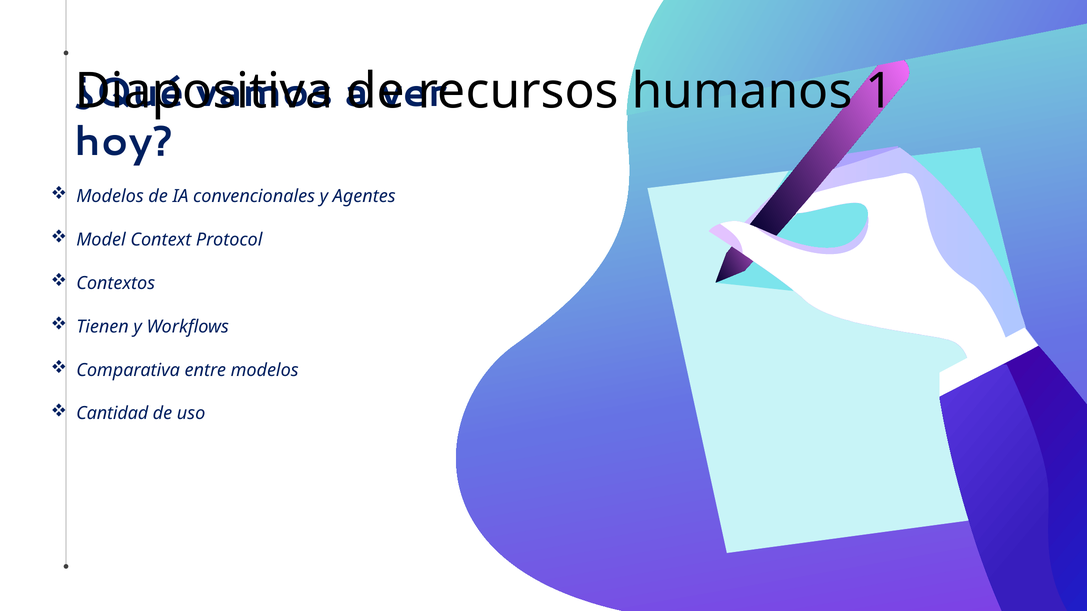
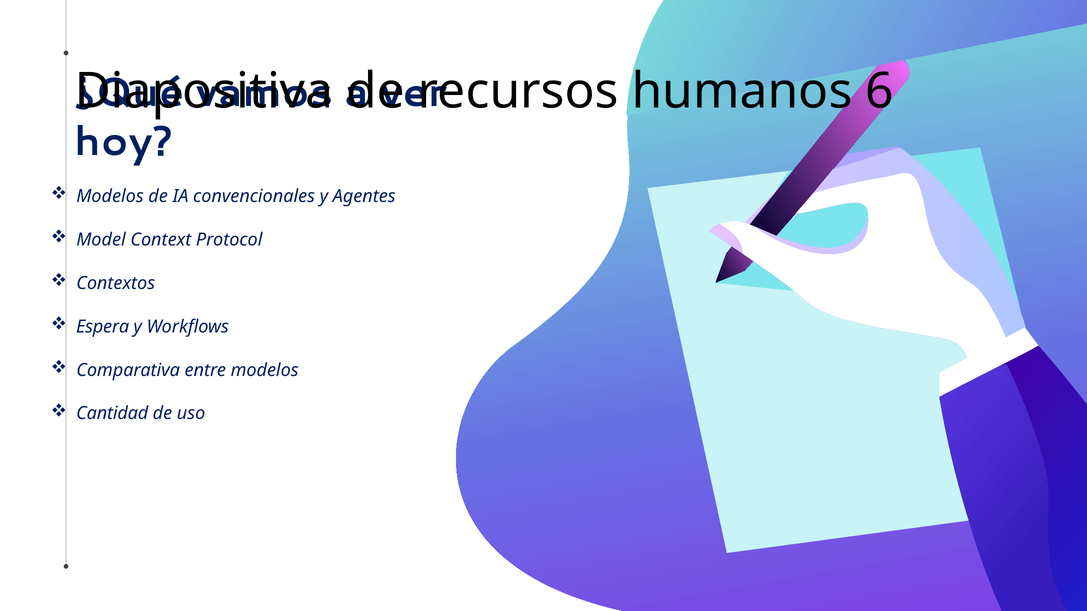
1: 1 -> 6 (880, 91)
Tienen: Tienen -> Espera (103, 327)
